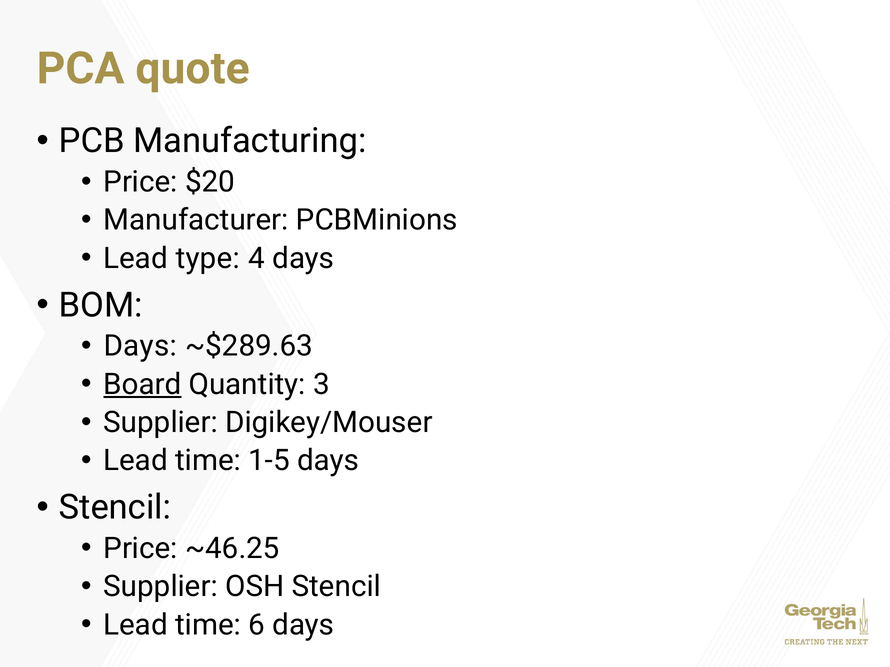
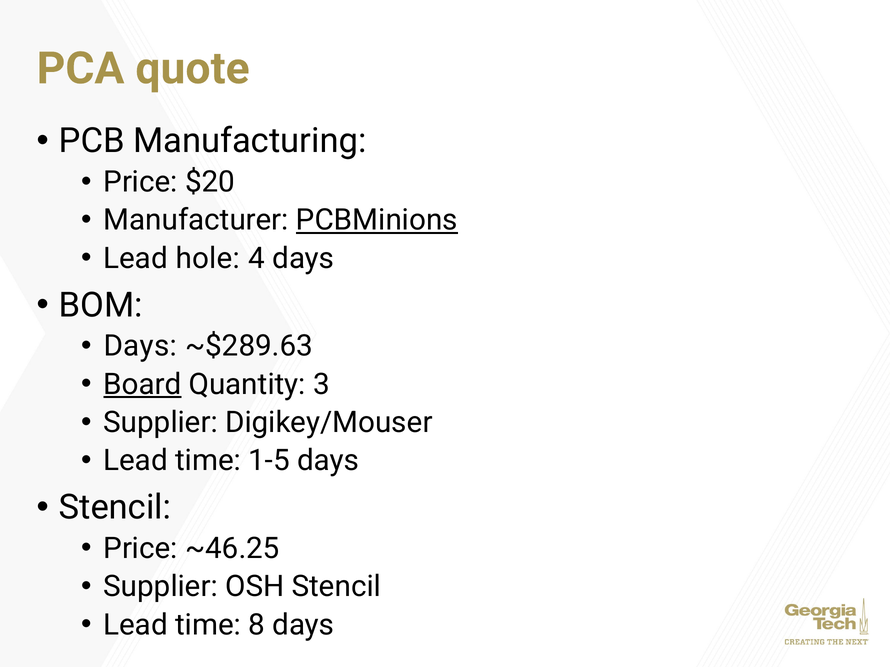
PCBMinions underline: none -> present (377, 220)
type: type -> hole (208, 258)
6: 6 -> 8 (257, 625)
